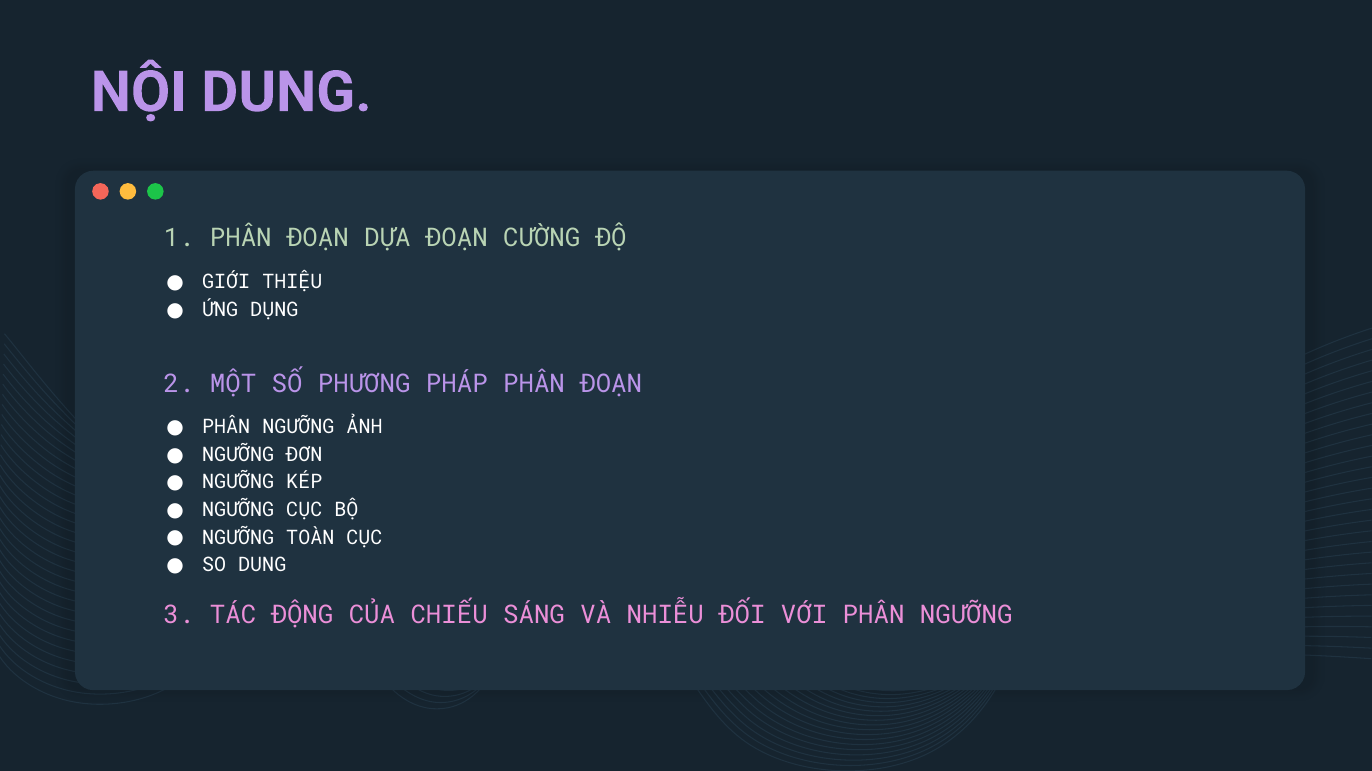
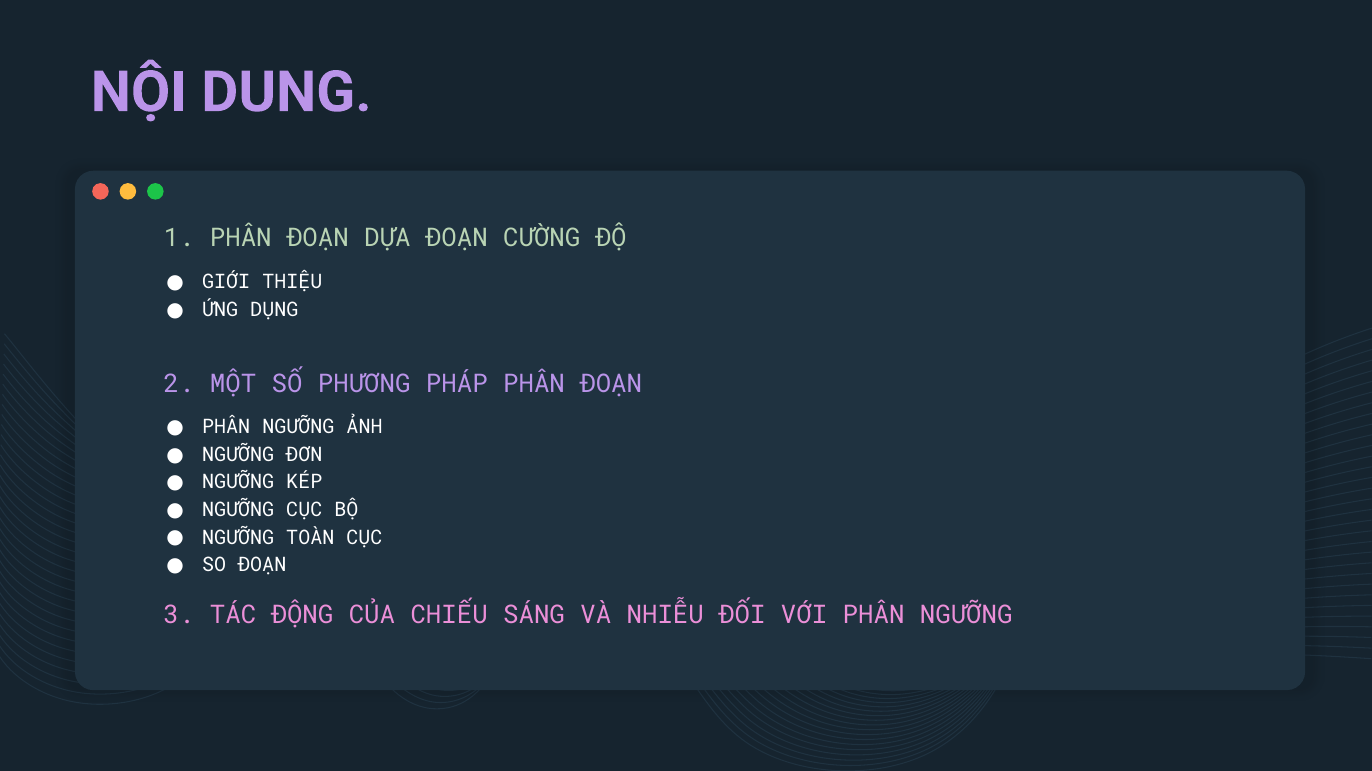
SO DUNG: DUNG -> ĐOẠN (262, 566)
